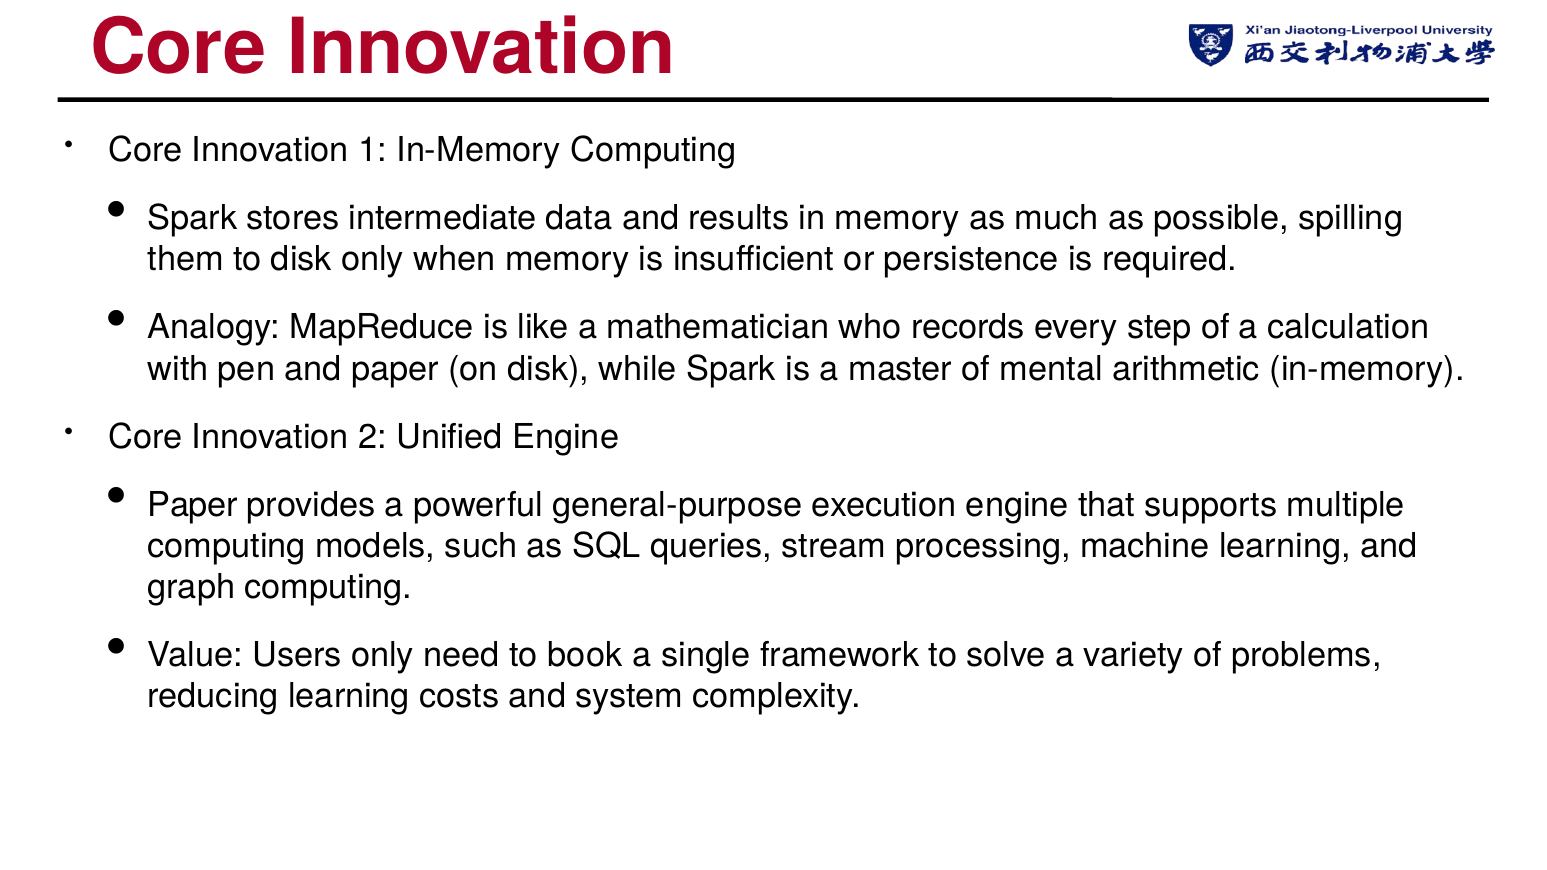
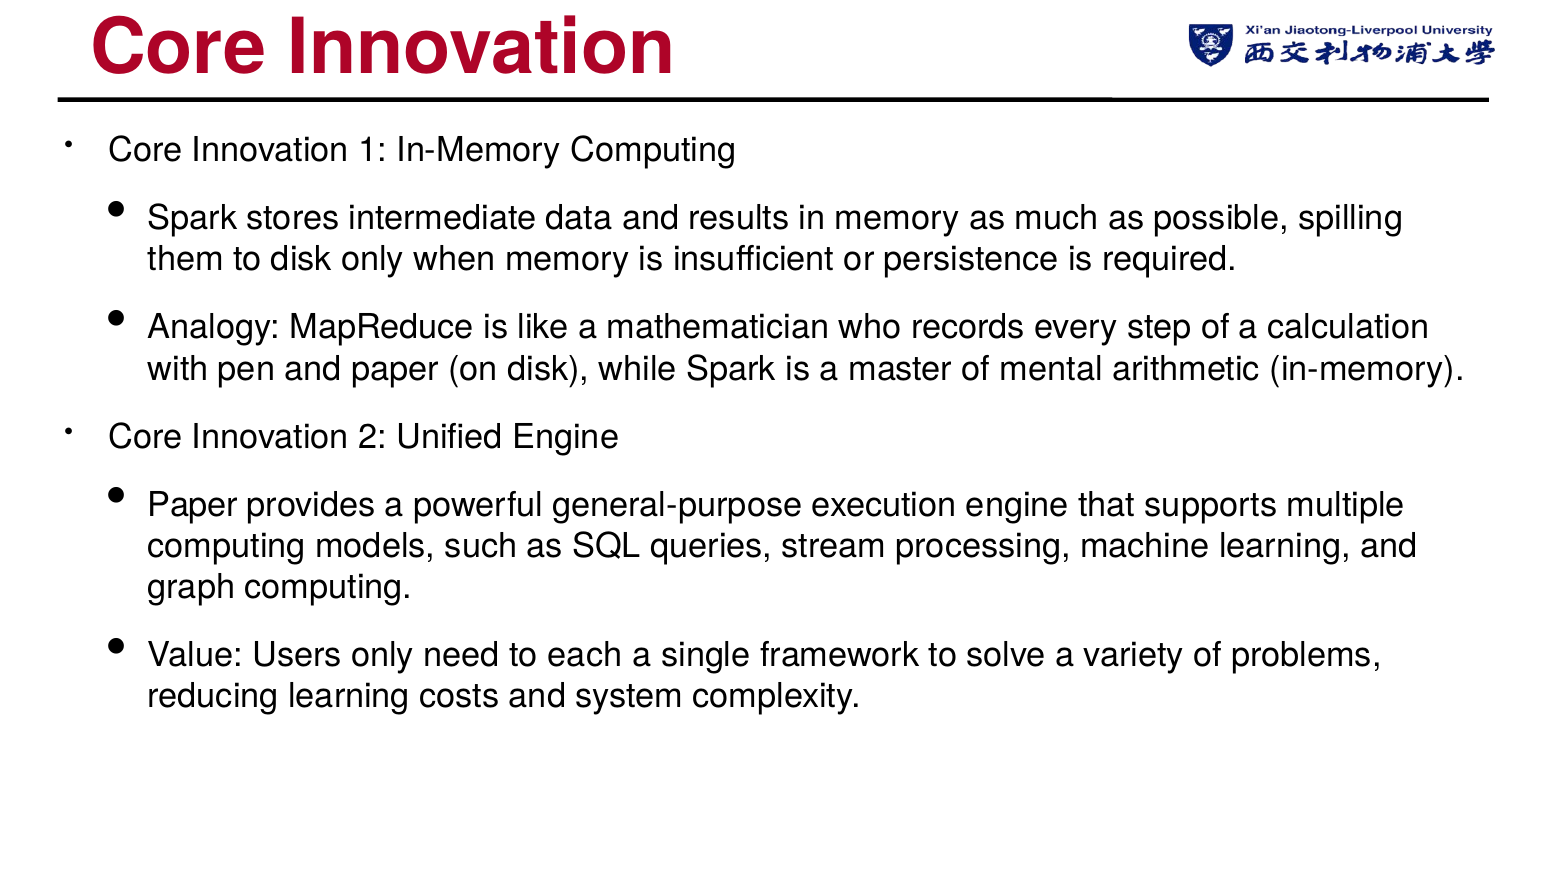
book: book -> each (585, 656)
